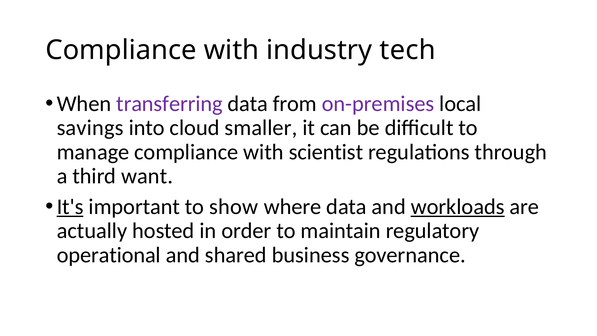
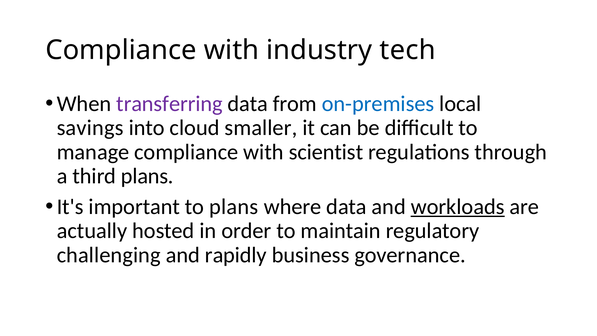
on-premises colour: purple -> blue (378, 104)
third want: want -> plans (147, 176)
It's underline: present -> none (70, 207)
to show: show -> plans (234, 207)
operational: operational -> challenging (109, 255)
shared: shared -> rapidly (236, 255)
